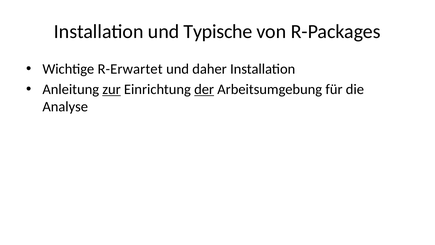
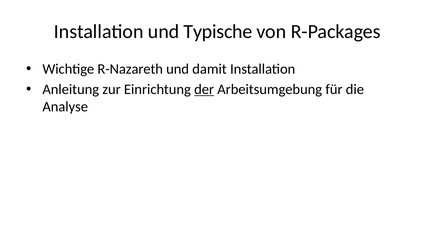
R-Erwartet: R-Erwartet -> R-Nazareth (130, 69)
daher: daher -> damit (210, 69)
zur underline: present -> none (112, 89)
